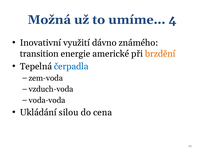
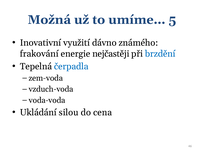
4: 4 -> 5 (172, 20)
transition: transition -> frakování (39, 54)
americké: americké -> nejčastěji (111, 54)
brzdění colour: orange -> blue (160, 54)
